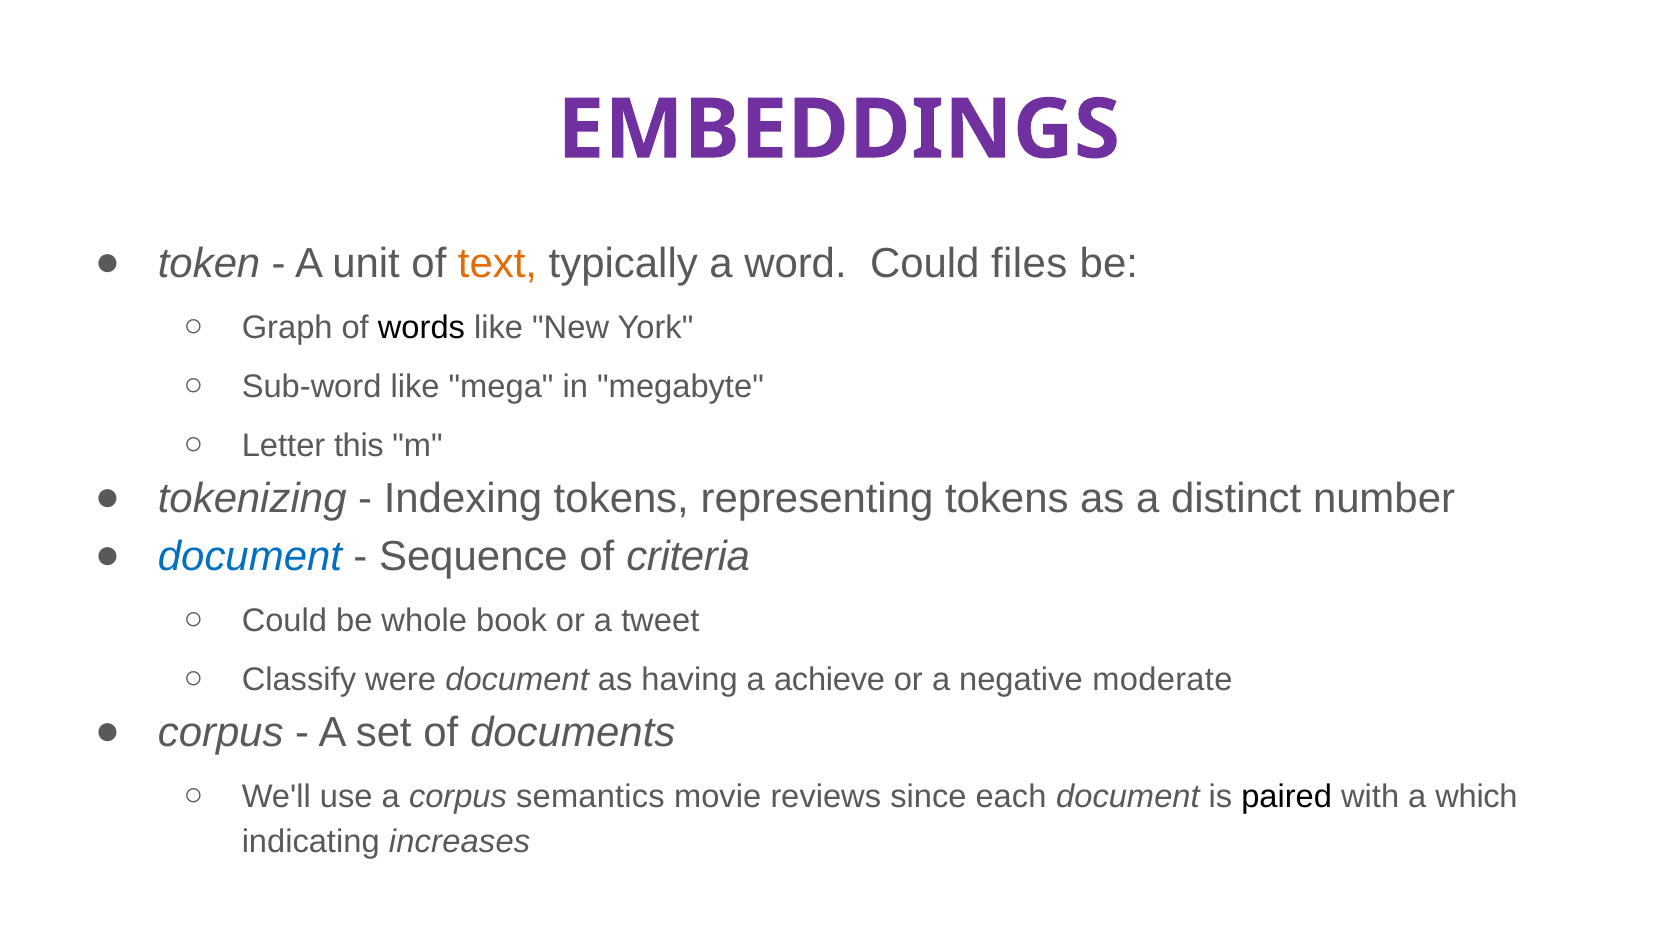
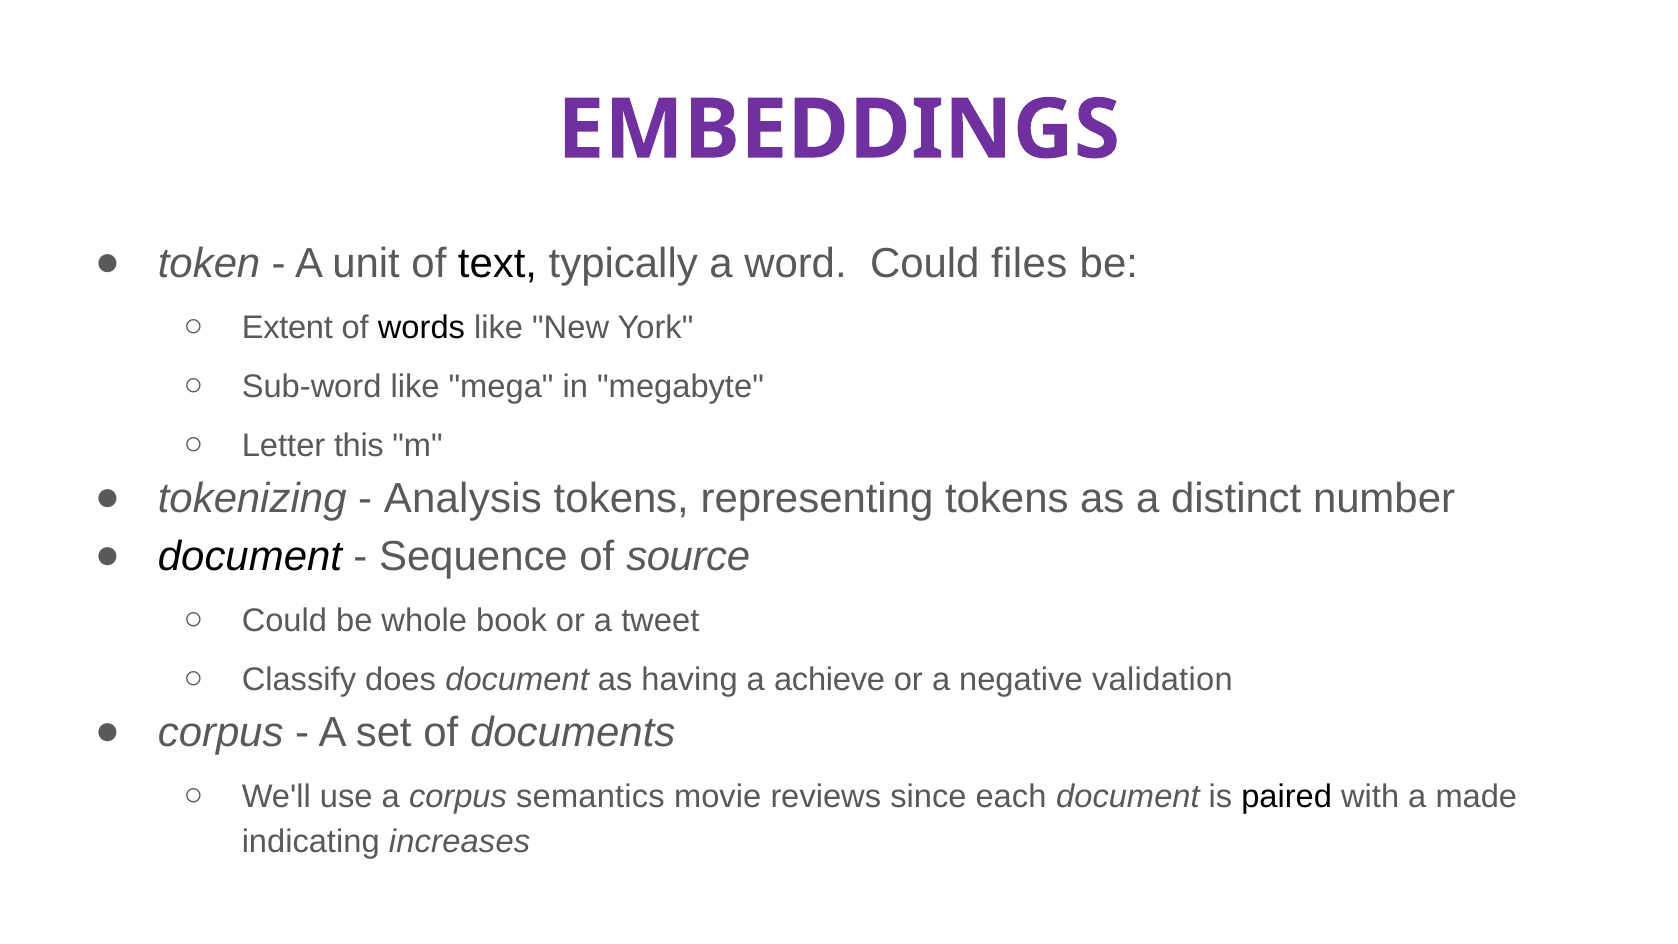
text colour: orange -> black (497, 264)
Graph: Graph -> Extent (287, 328)
Indexing: Indexing -> Analysis (463, 499)
document colour: blue -> black (250, 557)
criteria: criteria -> source (688, 557)
were: were -> does (401, 680)
moderate: moderate -> validation (1162, 680)
which: which -> made (1476, 796)
